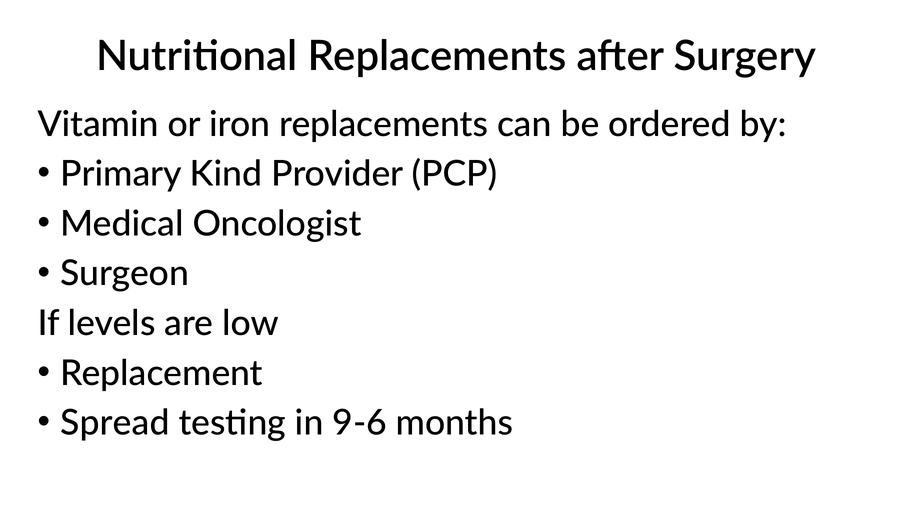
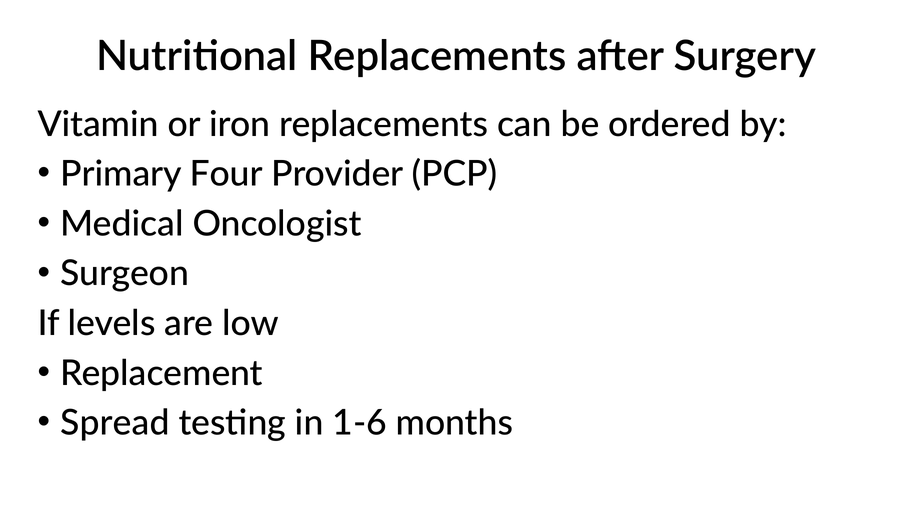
Kind: Kind -> Four (226, 174)
9-6: 9-6 -> 1-6 (360, 424)
